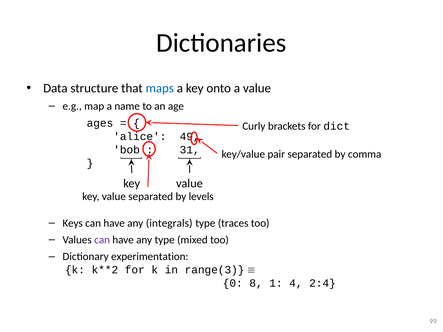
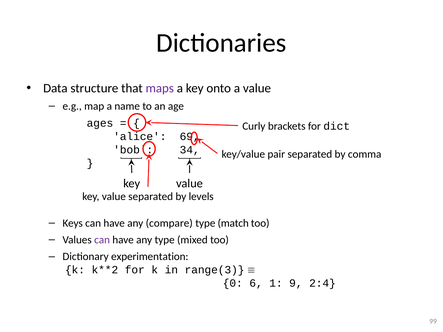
maps colour: blue -> purple (160, 88)
49: 49 -> 69 (190, 137)
31: 31 -> 34 (190, 150)
integrals: integrals -> compare (169, 223)
traces: traces -> match (233, 223)
8: 8 -> 6 (256, 283)
4: 4 -> 9 (296, 283)
